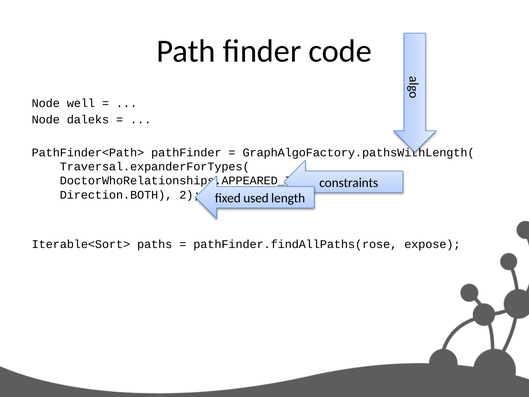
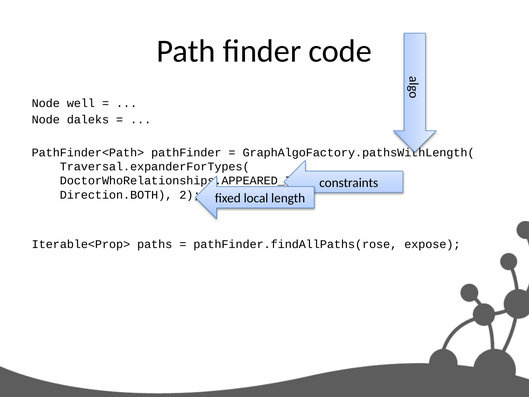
used: used -> local (256, 198)
Iterable<Sort>: Iterable<Sort> -> Iterable<Prop> (81, 244)
